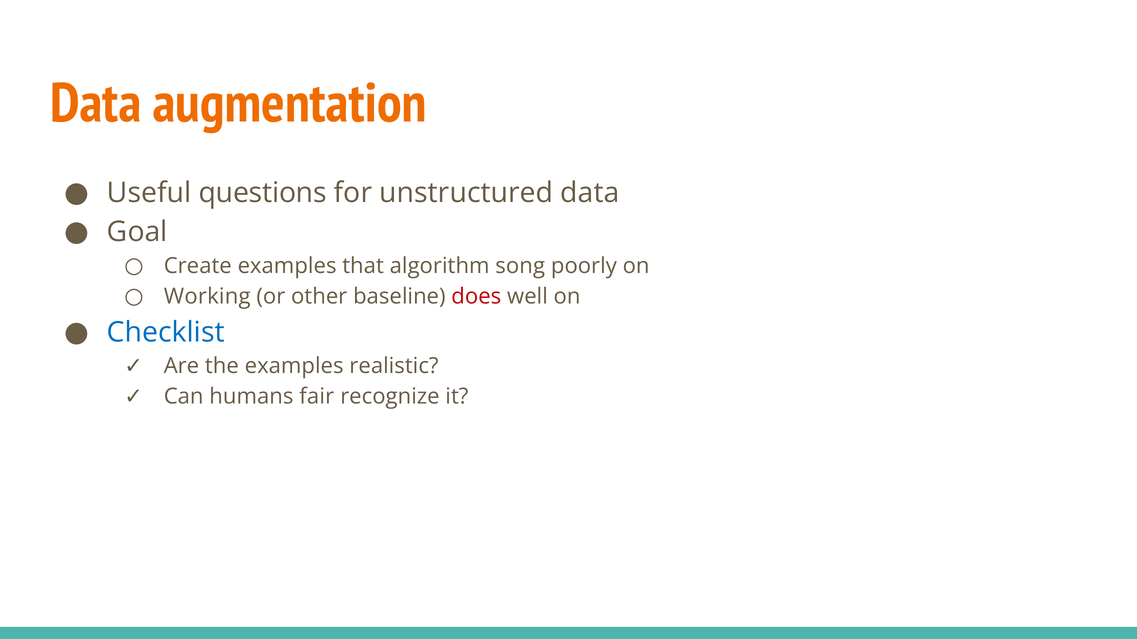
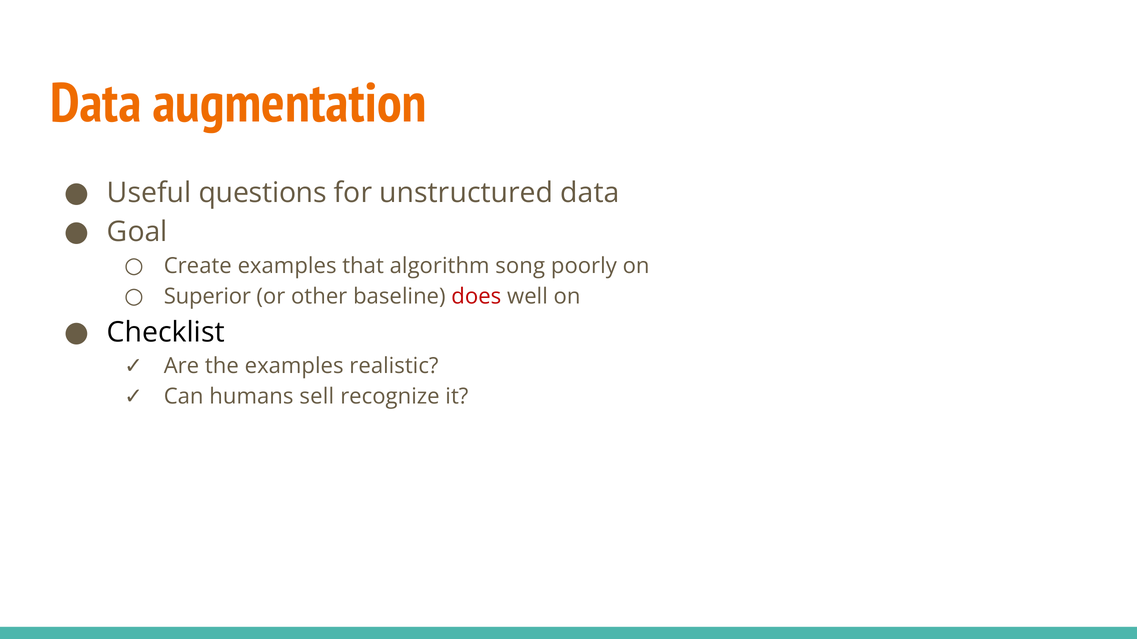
Working: Working -> Superior (207, 297)
Checklist colour: blue -> black (166, 333)
fair: fair -> sell (317, 397)
